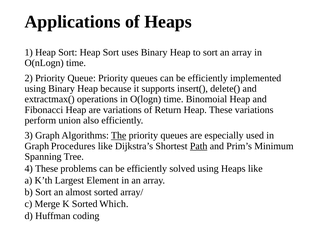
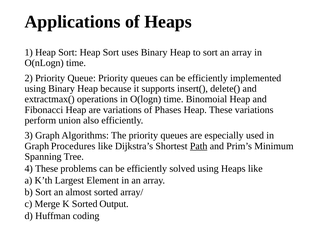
Return: Return -> Phases (168, 110)
The underline: present -> none (119, 135)
Which: Which -> Output (114, 204)
